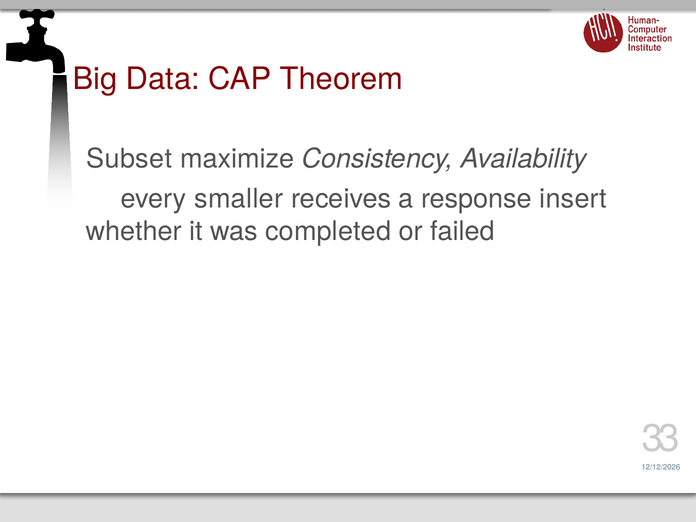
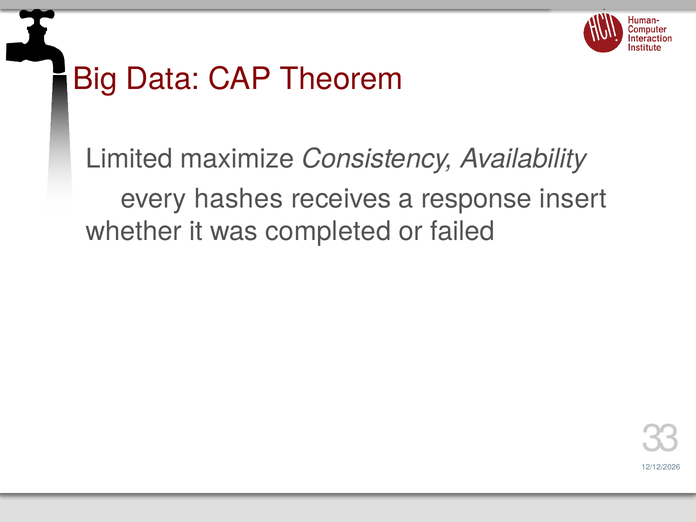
Subset: Subset -> Limited (129, 159)
smaller: smaller -> hashes (239, 199)
